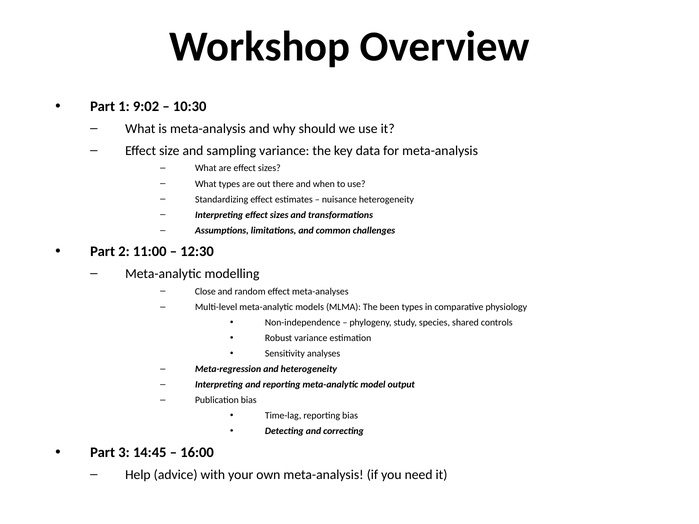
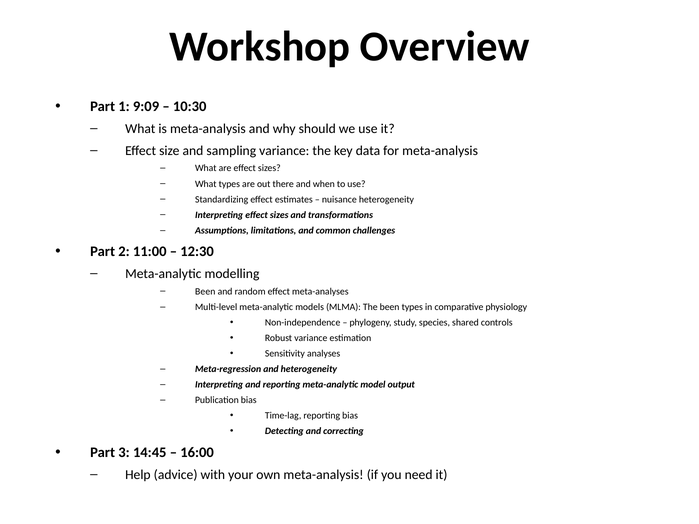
9:02: 9:02 -> 9:09 (146, 107)
Close: Close -> Been (205, 292)
